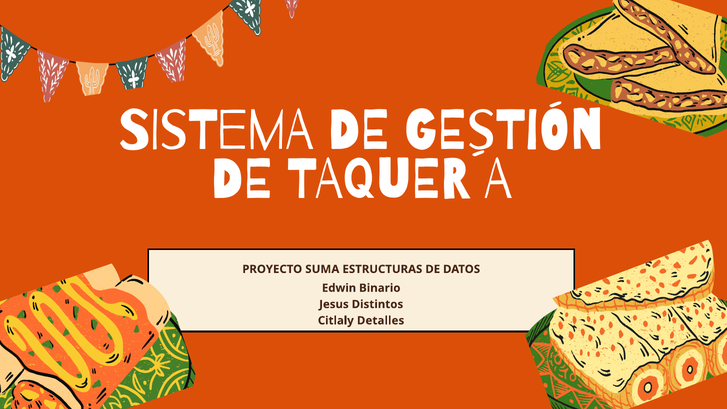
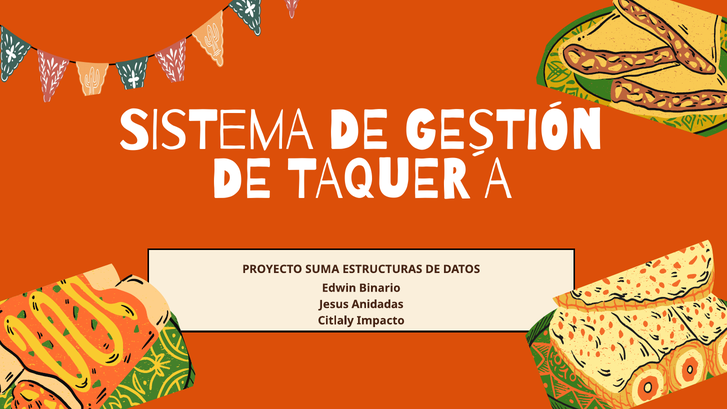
Distintos: Distintos -> Anidadas (378, 304)
Detalles: Detalles -> Impacto (381, 321)
